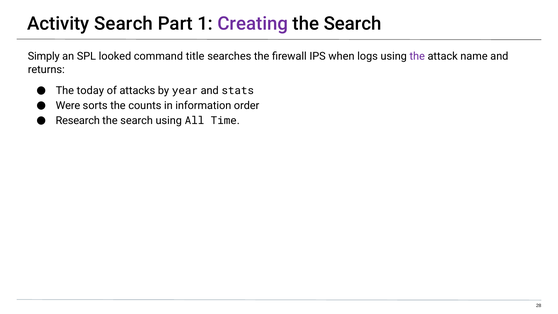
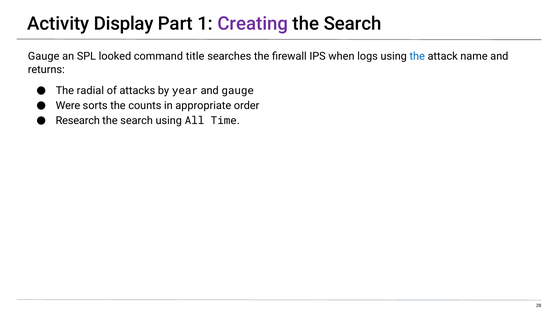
Activity Search: Search -> Display (124, 24)
Simply: Simply -> Gauge (44, 56)
the colour: purple -> blue (417, 56)
today: today -> radial (90, 91)
and stats: stats -> gauge (238, 91)
information: information -> appropriate (203, 106)
